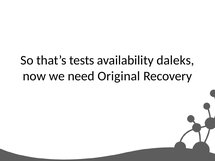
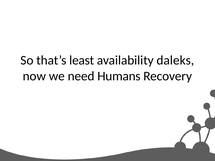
tests: tests -> least (82, 60)
Original: Original -> Humans (119, 76)
